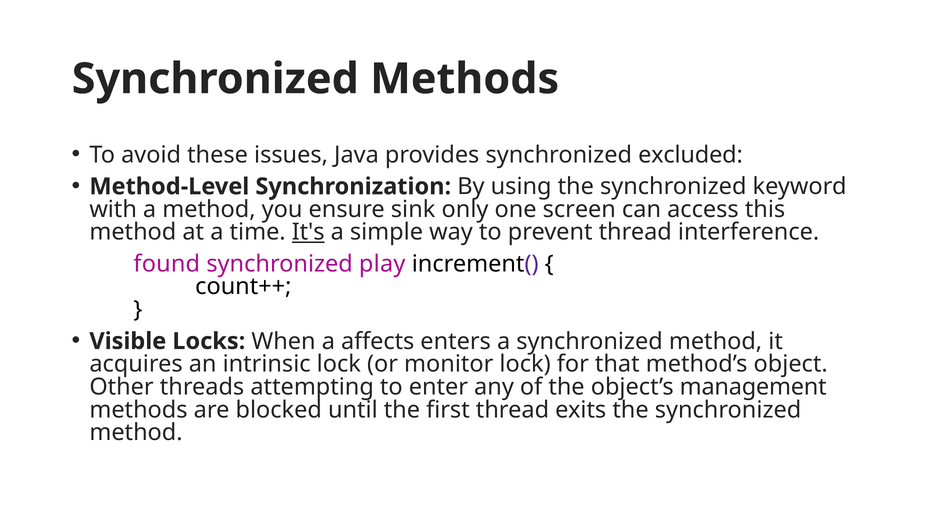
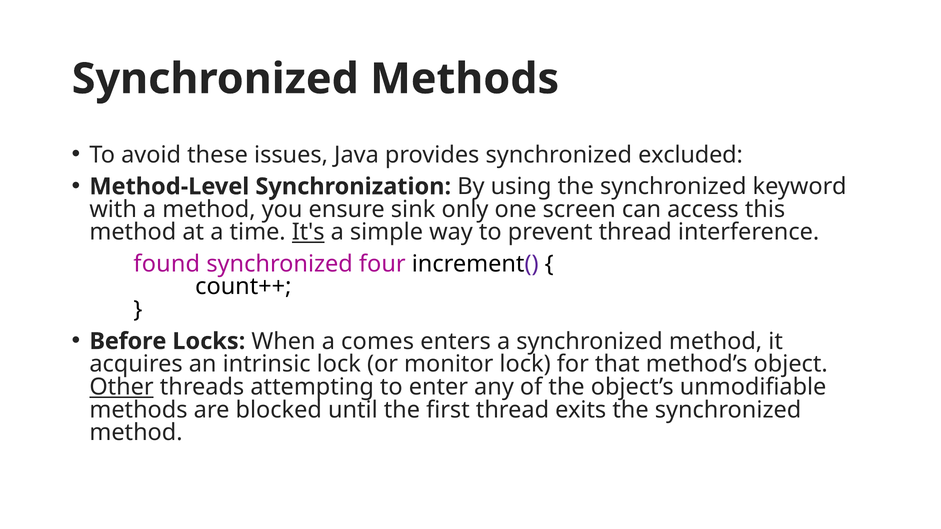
play: play -> four (382, 264)
Visible: Visible -> Before (128, 341)
affects: affects -> comes (378, 341)
Other underline: none -> present (122, 387)
management: management -> unmodifiable (753, 387)
